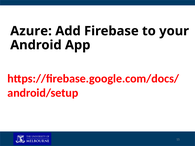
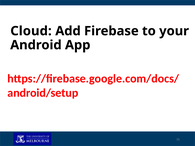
Azure: Azure -> Cloud (31, 31)
